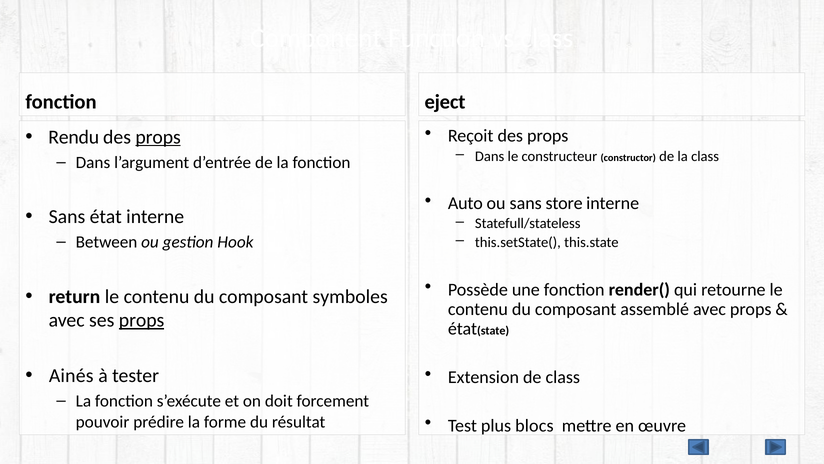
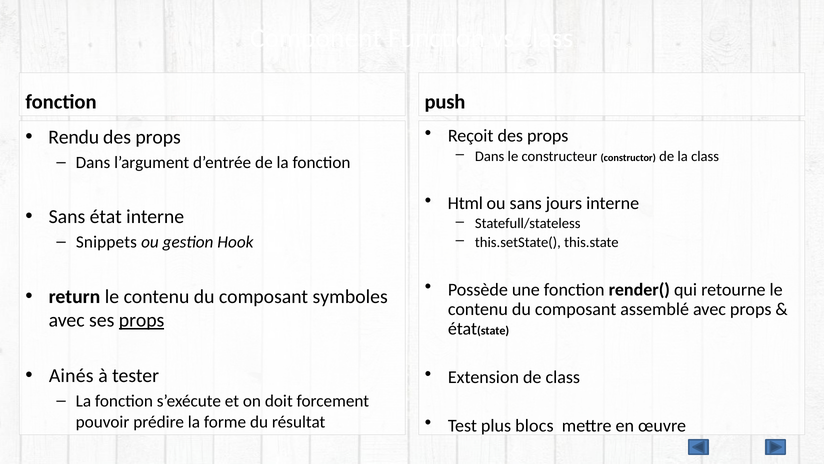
eject: eject -> push (445, 102)
props underline: present -> none (158, 137)
Auto: Auto -> Html (465, 203)
store: store -> jours (564, 203)
Between: Between -> Snippets (106, 242)
